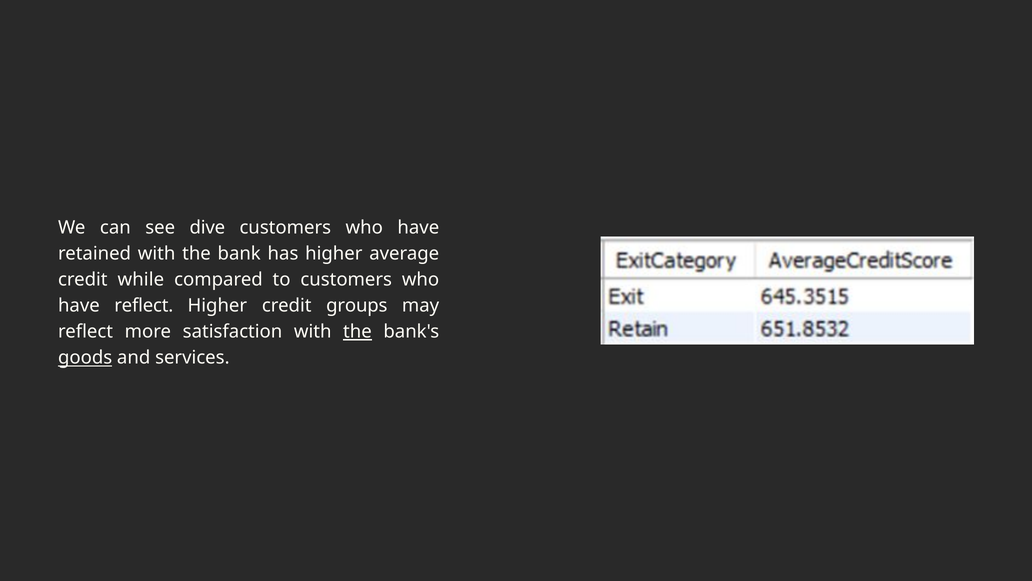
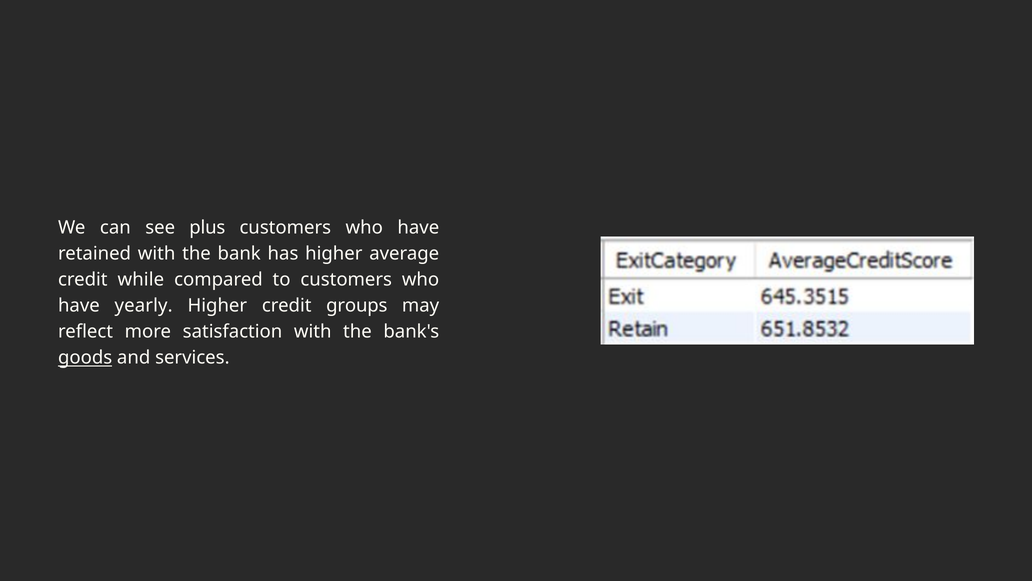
dive: dive -> plus (207, 228)
have reflect: reflect -> yearly (144, 306)
the underline: present -> none (357, 332)
